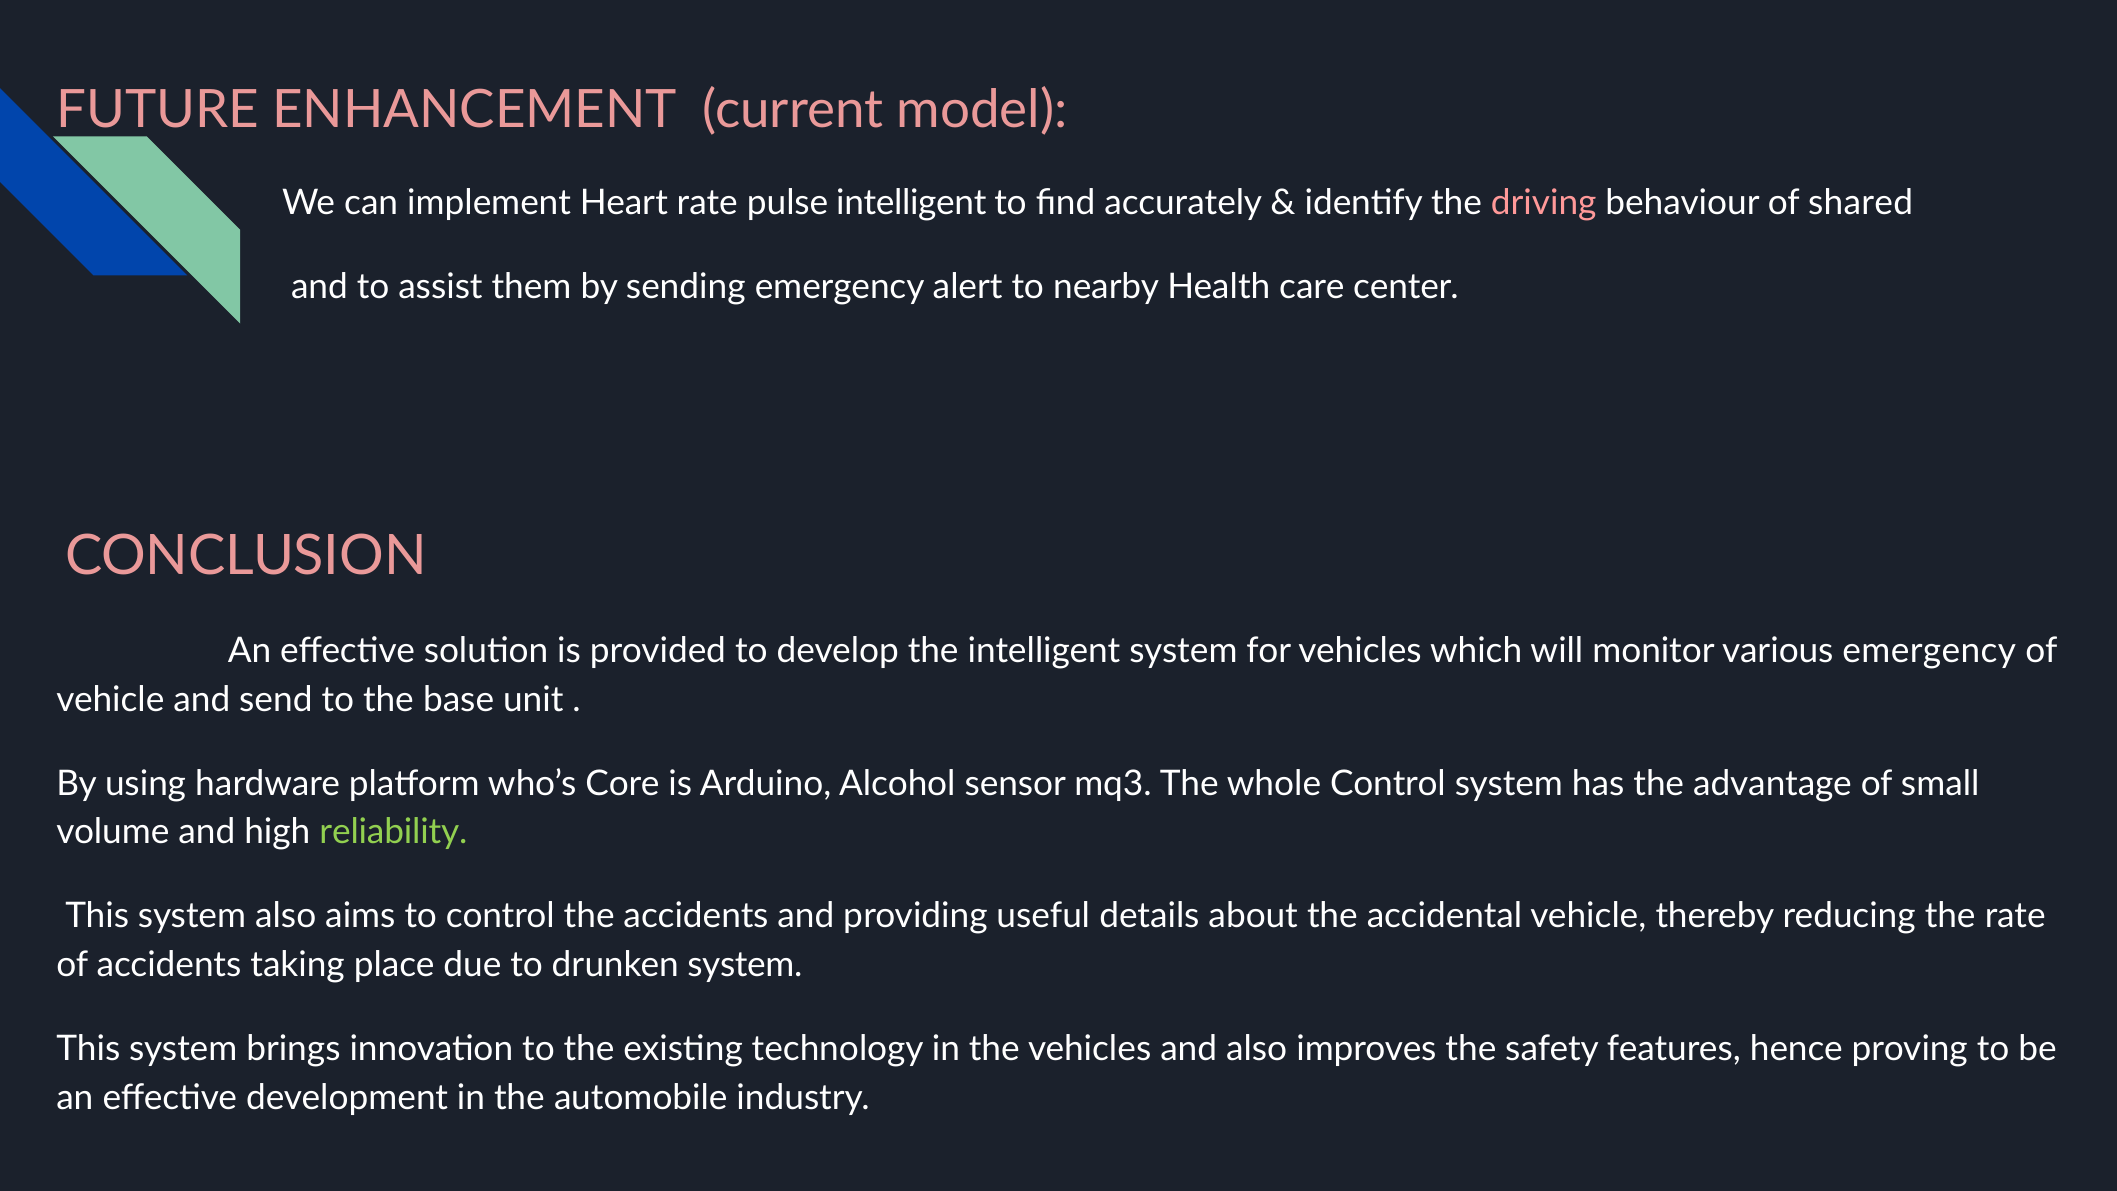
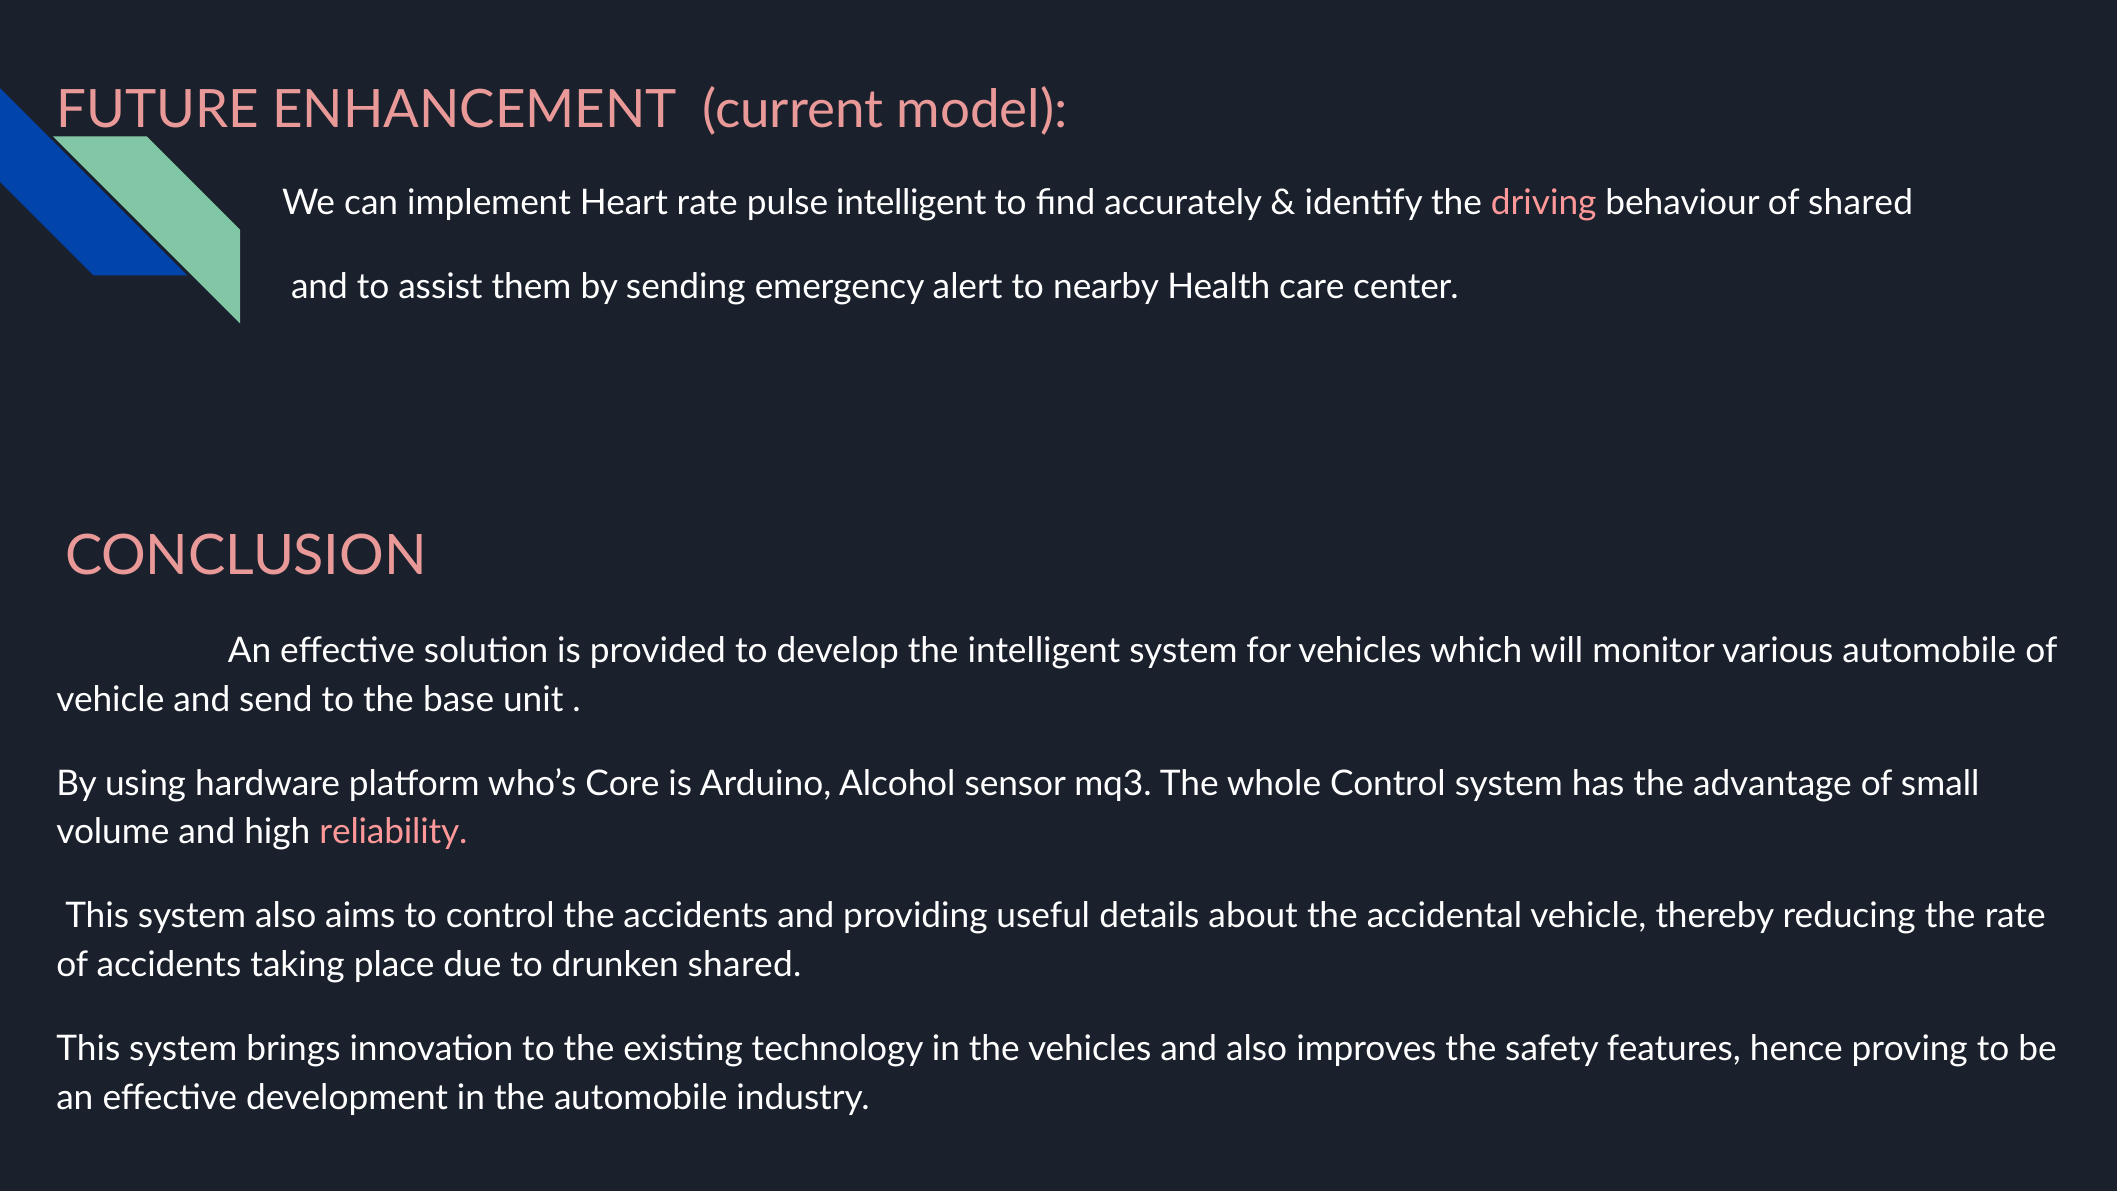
various emergency: emergency -> automobile (1929, 651)
reliability colour: light green -> pink (393, 832)
drunken system: system -> shared (745, 965)
